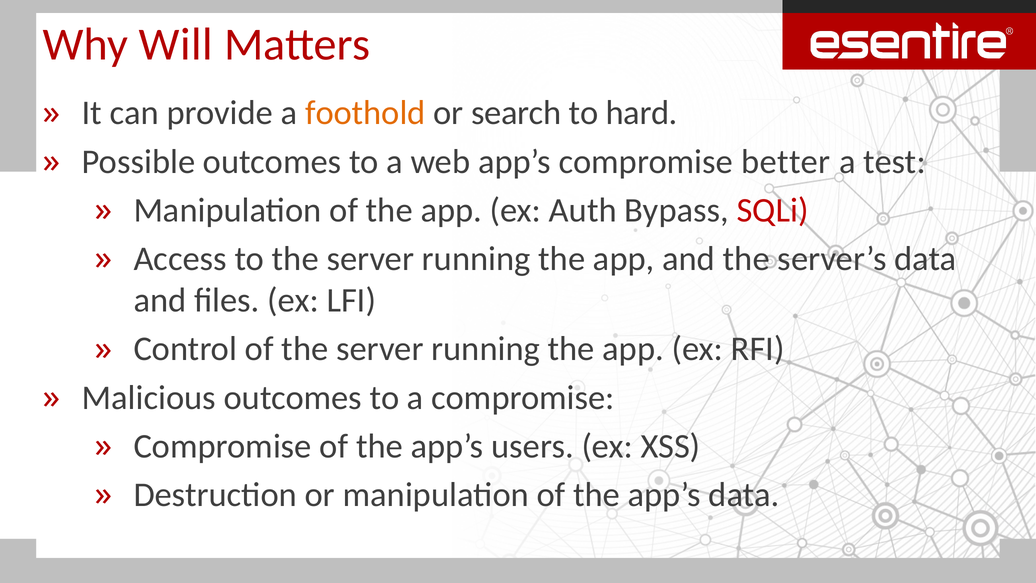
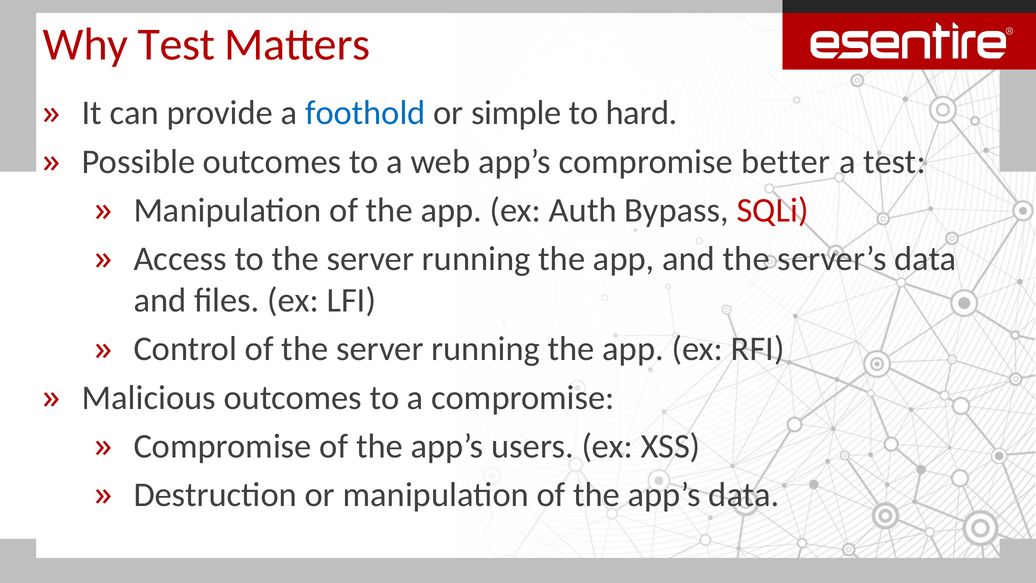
Why Will: Will -> Test (176, 44)
foothold colour: orange -> blue (365, 113)
search: search -> simple (516, 113)
